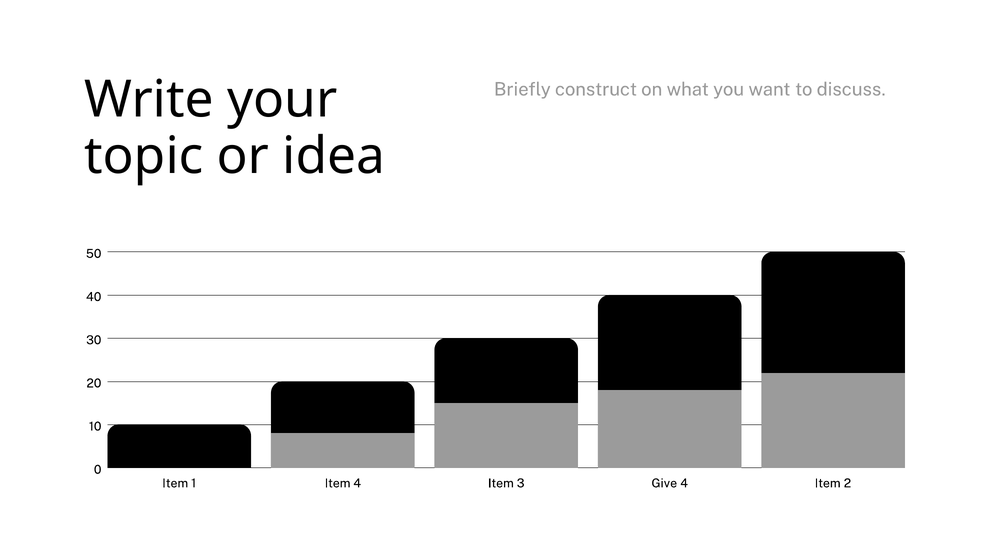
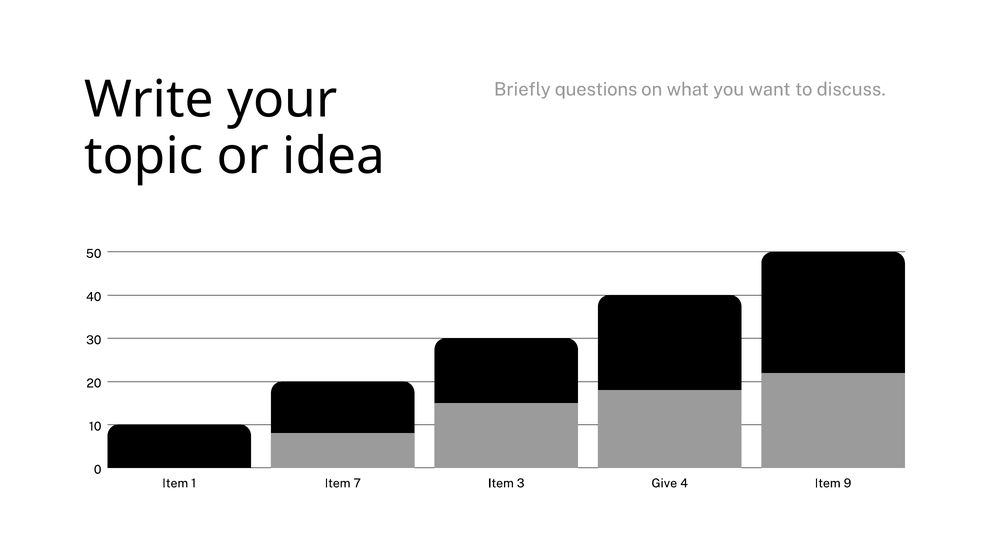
construct: construct -> questions (596, 89)
Item 4: 4 -> 7 (357, 483)
2: 2 -> 9 (847, 483)
